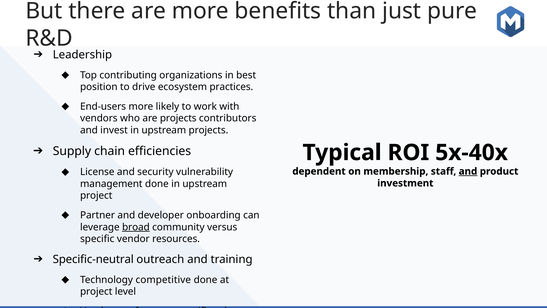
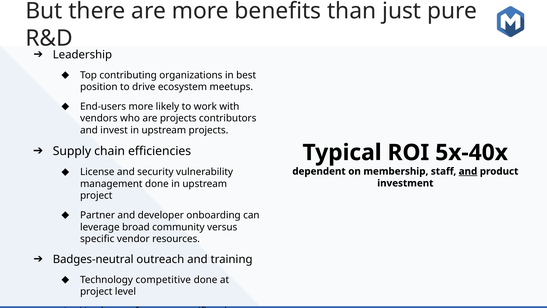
practices: practices -> meetups (231, 87)
broad underline: present -> none (136, 227)
Specific-neutral: Specific-neutral -> Badges-neutral (93, 259)
